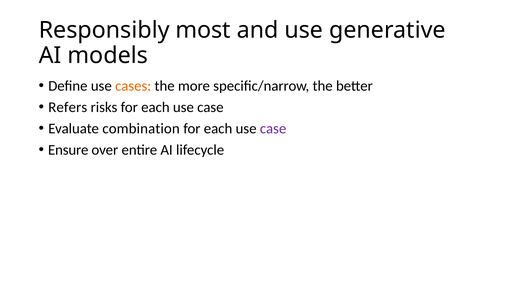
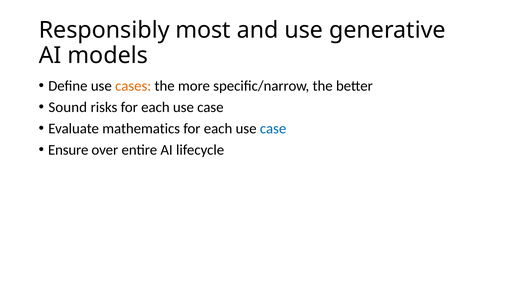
Refers: Refers -> Sound (68, 107)
combination: combination -> mathematics (141, 128)
case colour: purple -> blue (273, 128)
